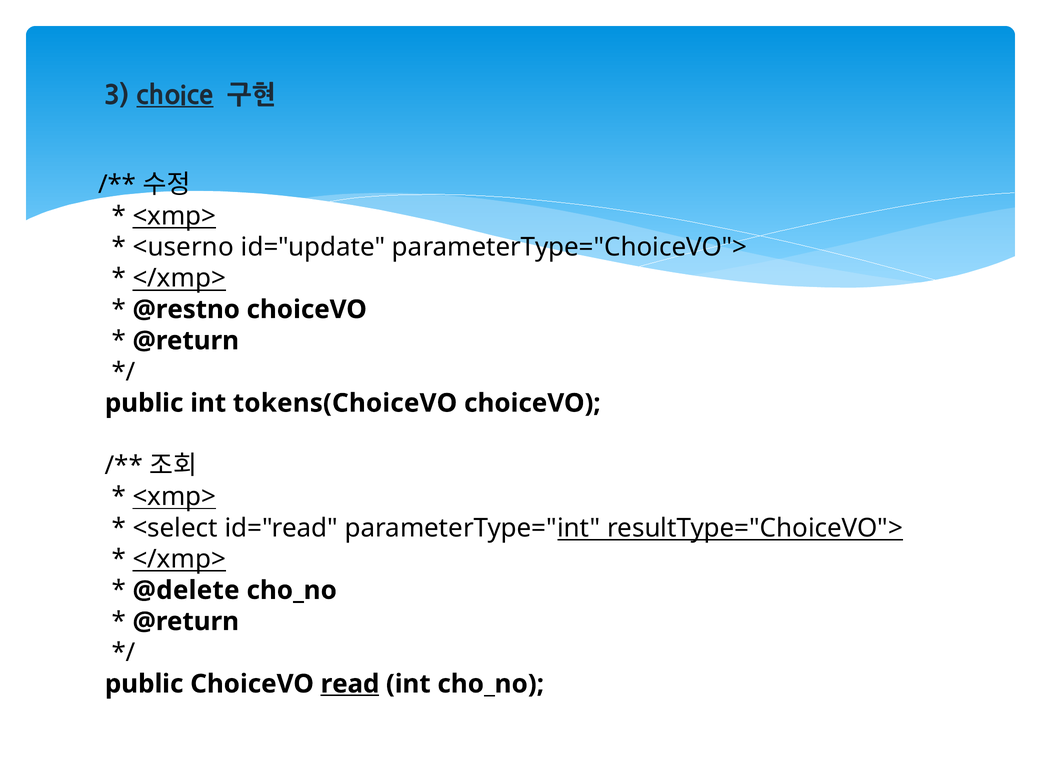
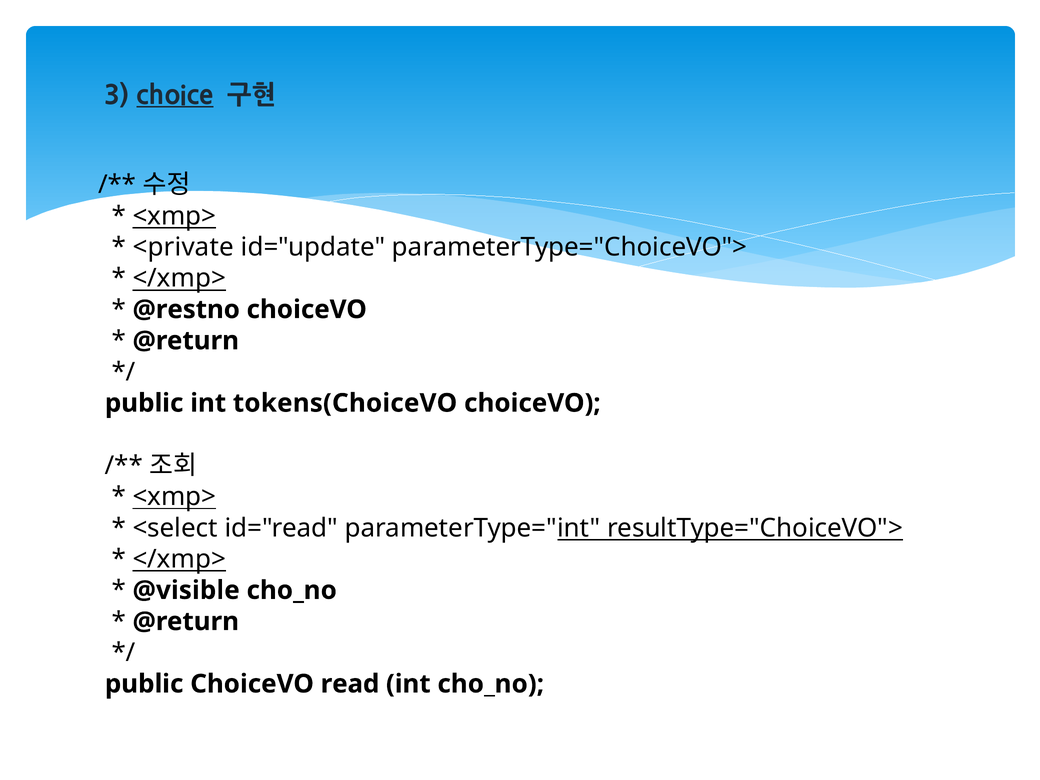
<userno: <userno -> <private (183, 247)
@delete: @delete -> @visible (186, 590)
read underline: present -> none (350, 684)
